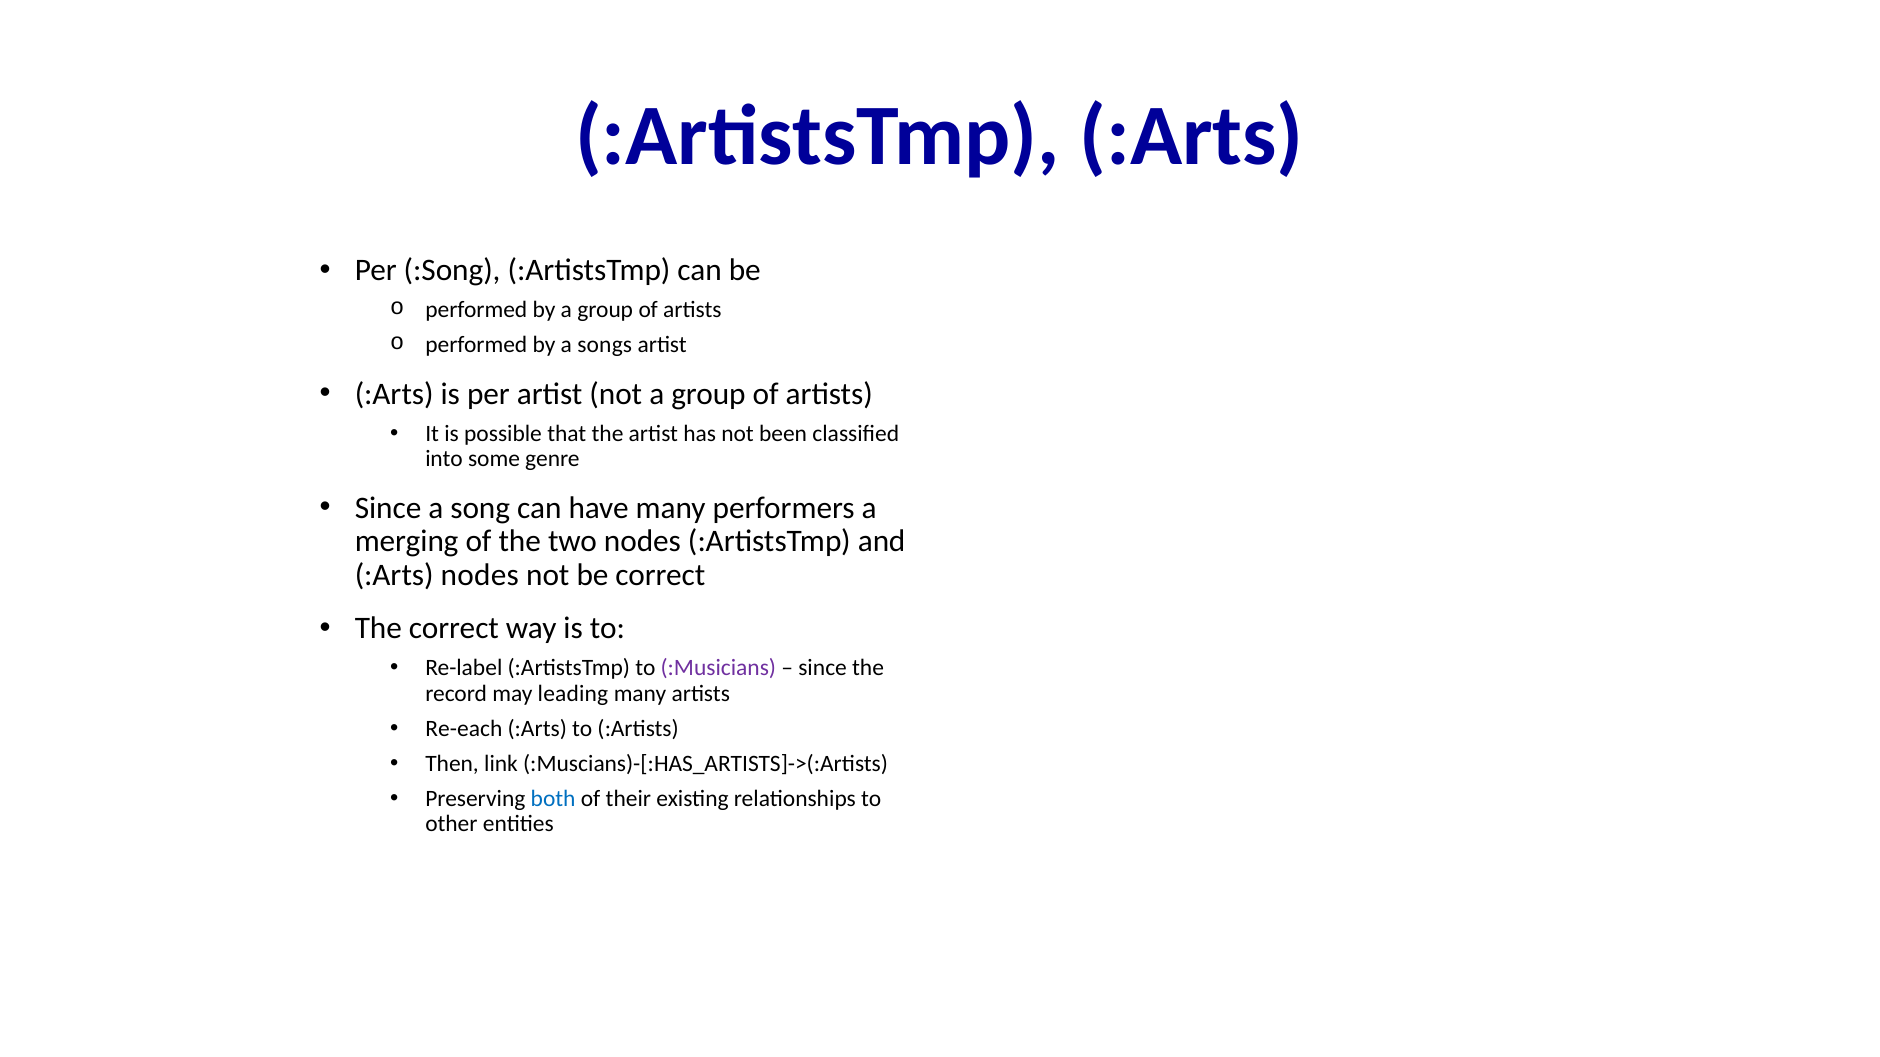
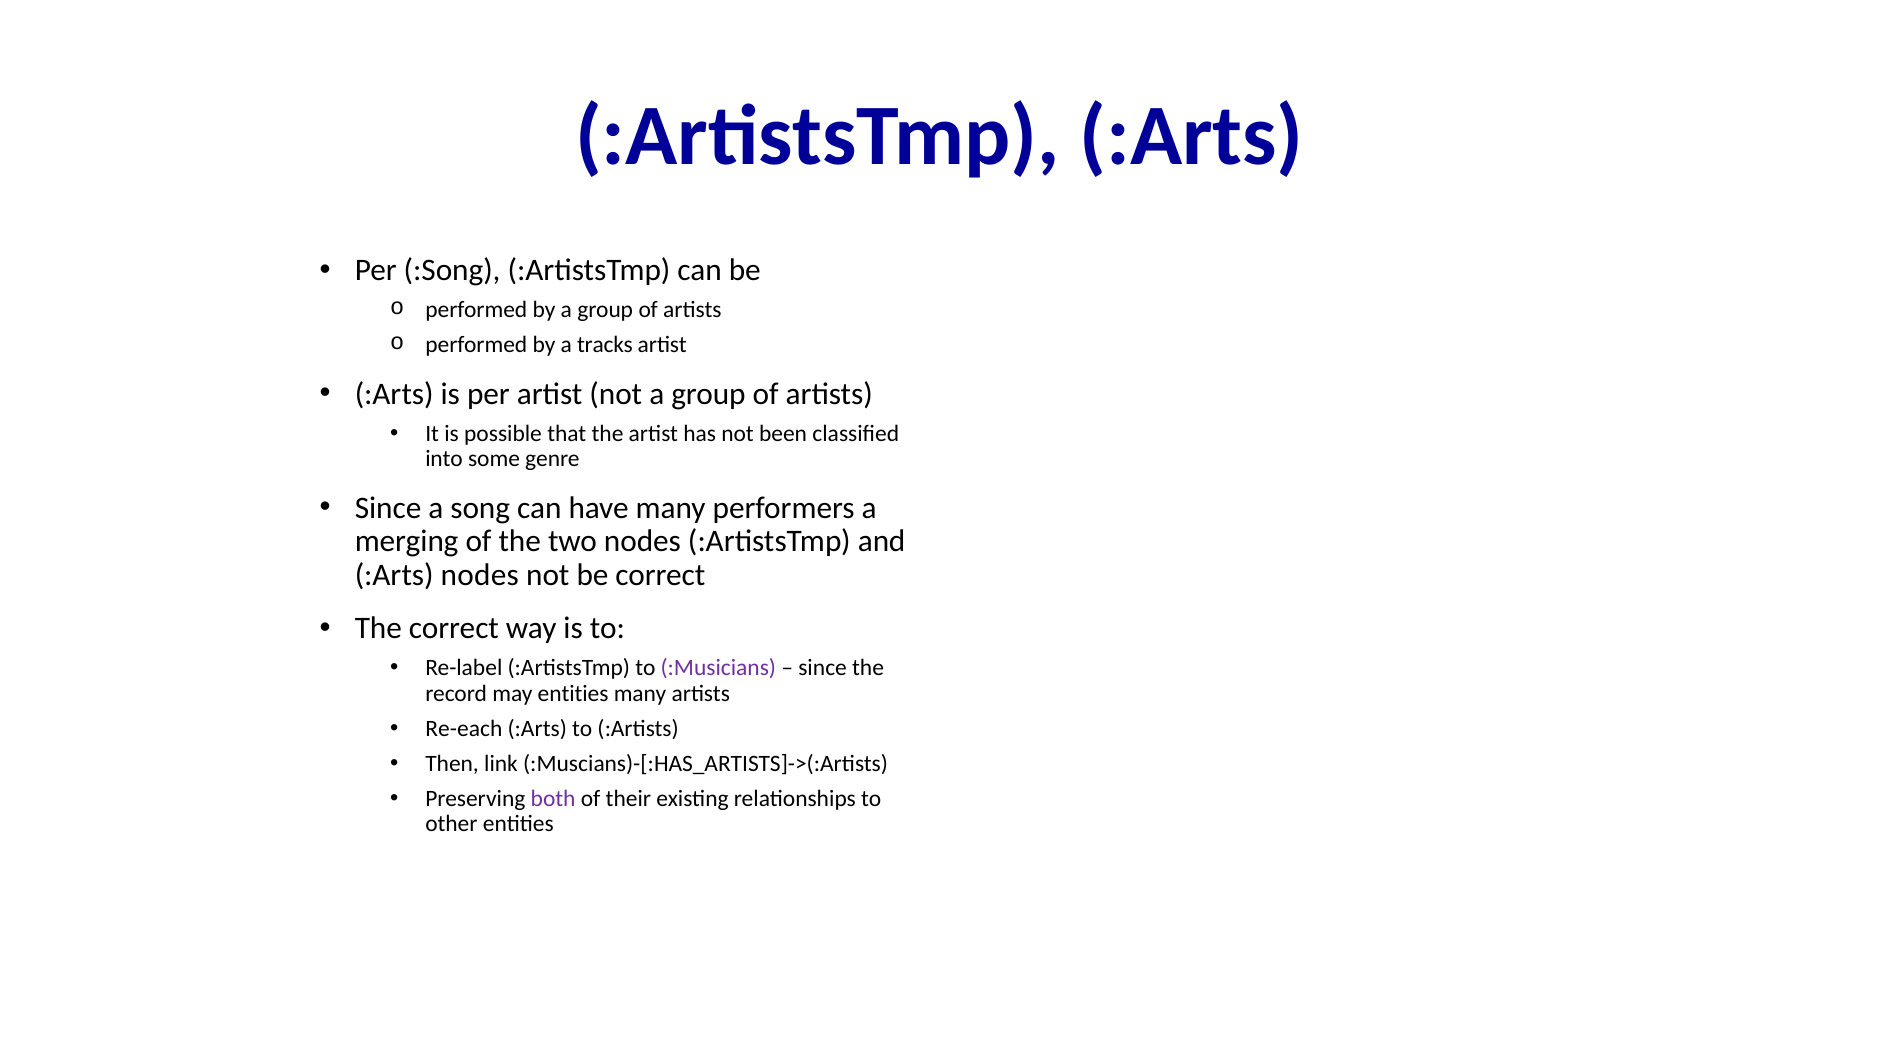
songs: songs -> tracks (605, 345)
may leading: leading -> entities (573, 694)
both colour: blue -> purple (553, 799)
